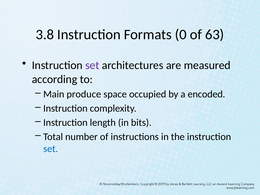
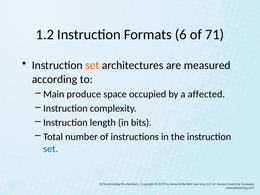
3.8: 3.8 -> 1.2 (45, 35)
0: 0 -> 6 (181, 35)
63: 63 -> 71 (215, 35)
set colour: purple -> orange (92, 65)
encoded: encoded -> affected (206, 94)
